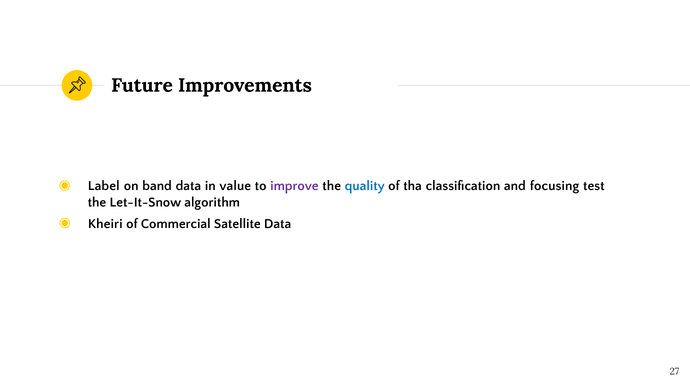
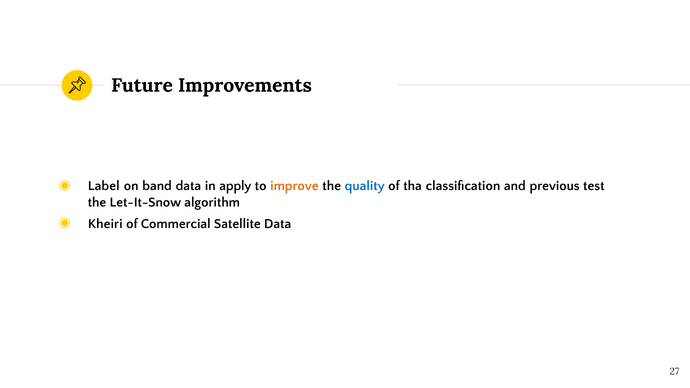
value: value -> apply (235, 186)
improve colour: purple -> orange (294, 186)
focusing: focusing -> previous (555, 186)
